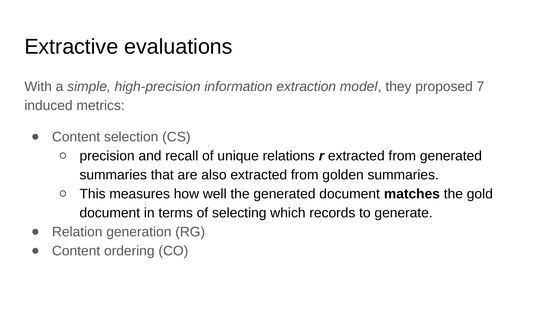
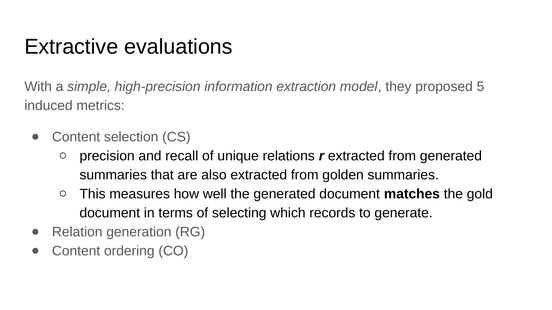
7: 7 -> 5 (480, 87)
